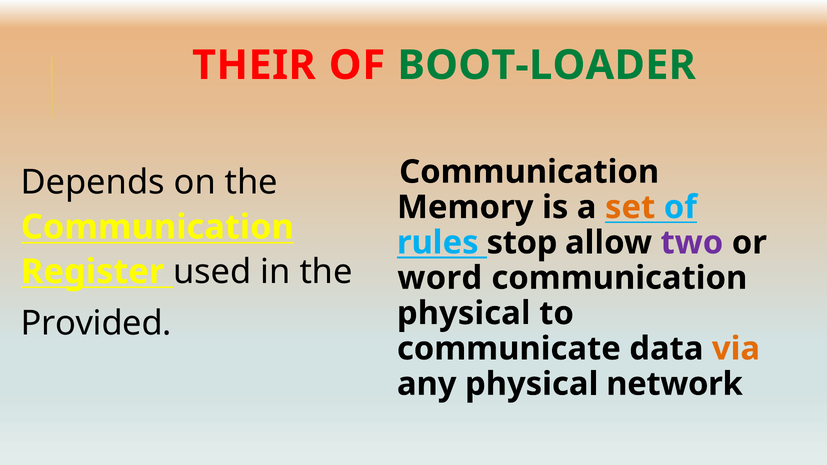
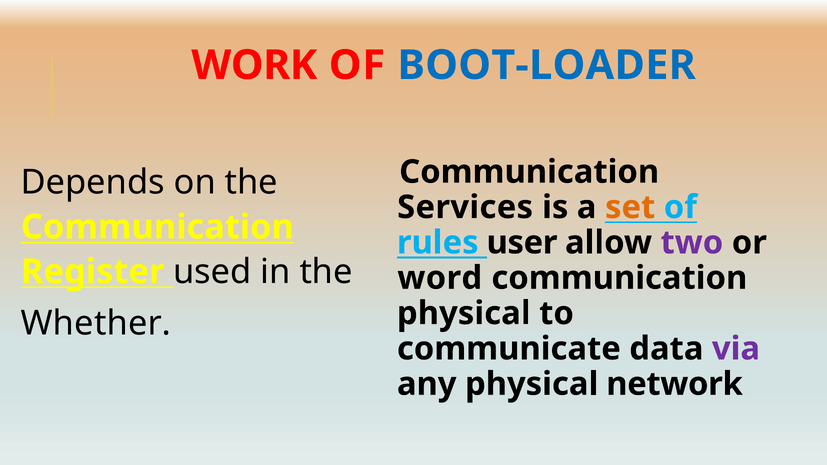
THEIR: THEIR -> WORK (254, 65)
BOOT-LOADER colour: green -> blue (547, 65)
Memory: Memory -> Services (465, 207)
stop: stop -> user (522, 243)
Provided: Provided -> Whether (96, 323)
via colour: orange -> purple (736, 349)
